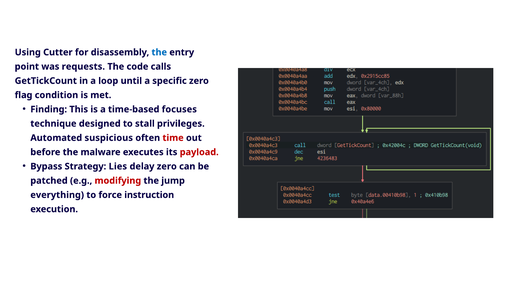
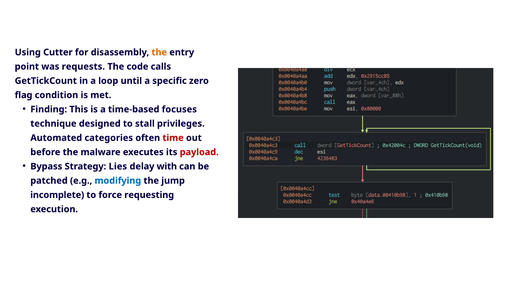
the colour: blue -> orange (159, 52)
suspicious: suspicious -> categories (109, 138)
delay zero: zero -> with (167, 166)
modifying colour: red -> blue (118, 181)
everything: everything -> incomplete (57, 195)
instruction: instruction -> requesting (149, 195)
